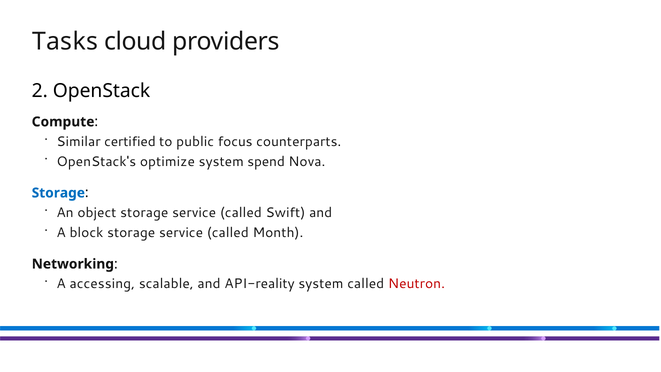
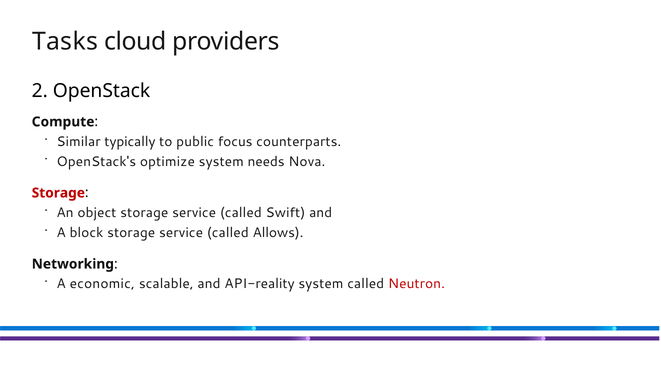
certified: certified -> typically (130, 142)
spend: spend -> needs (266, 161)
Storage colour: blue -> red (58, 193)
Month: Month -> Allows (278, 232)
accessing: accessing -> economic (102, 284)
